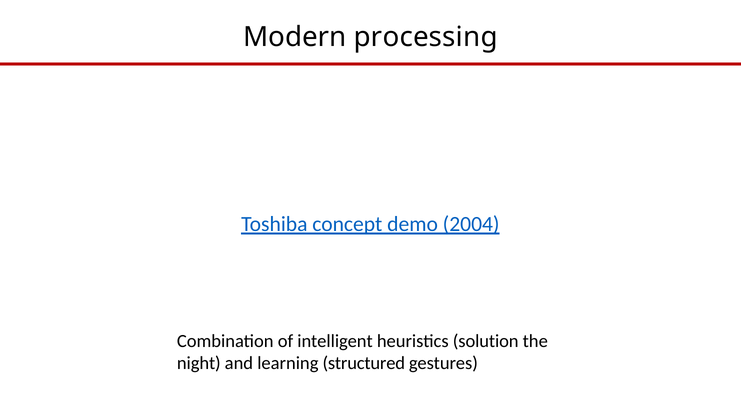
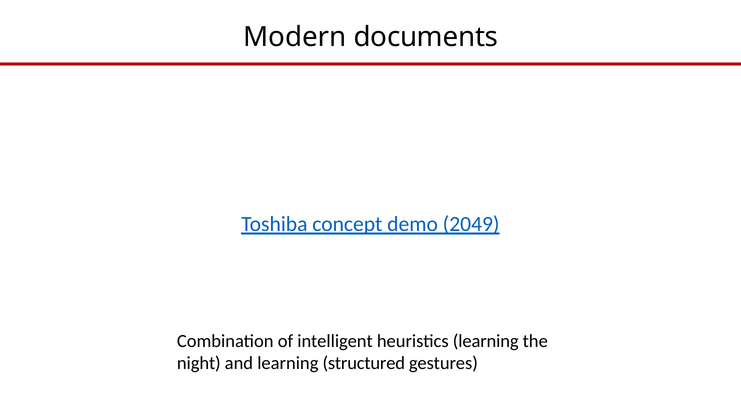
processing: processing -> documents (426, 37)
2004: 2004 -> 2049 (471, 224)
heuristics solution: solution -> learning (486, 341)
